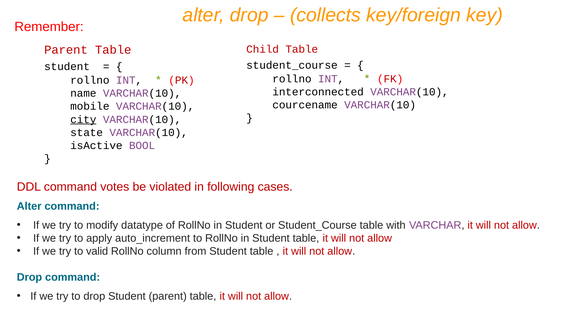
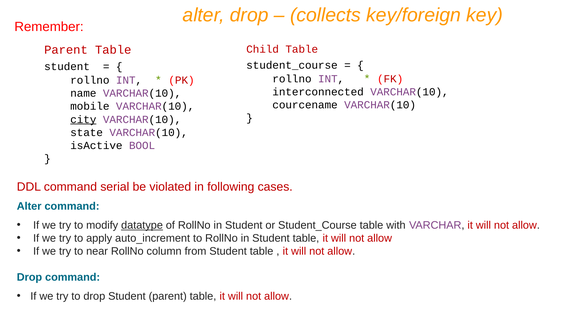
votes: votes -> serial (115, 187)
datatype underline: none -> present (142, 225)
valid: valid -> near (97, 251)
